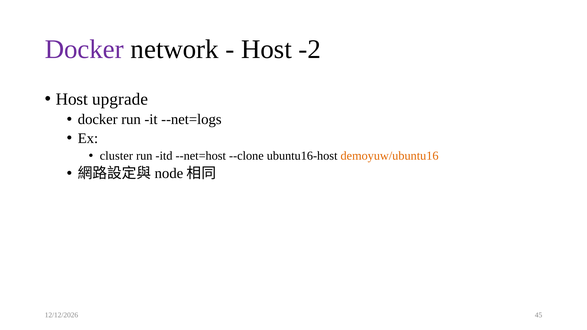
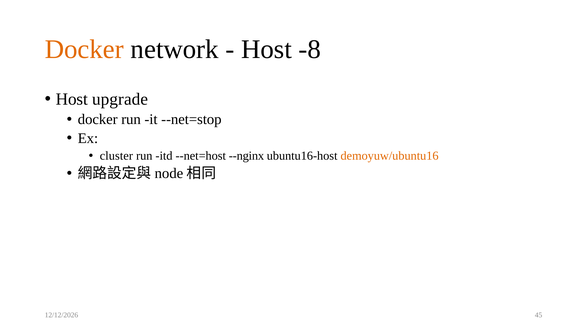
Docker colour: purple -> orange (84, 49)
-2: -2 -> -8 (310, 49)
--net=logs: --net=logs -> --net=stop (191, 119)
--clone: --clone -> --nginx (246, 156)
